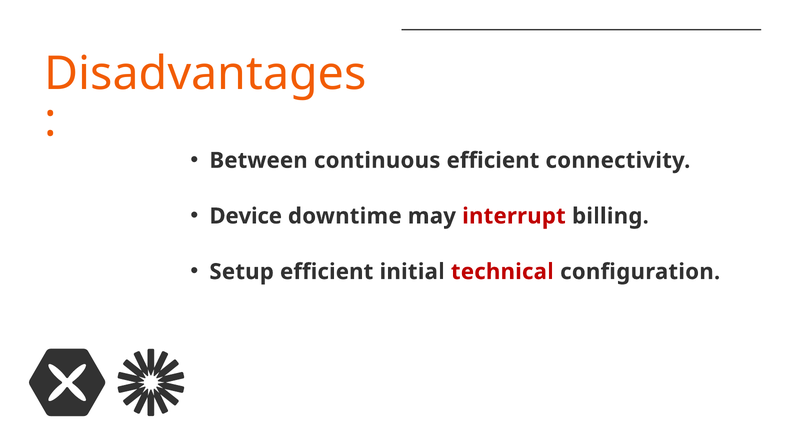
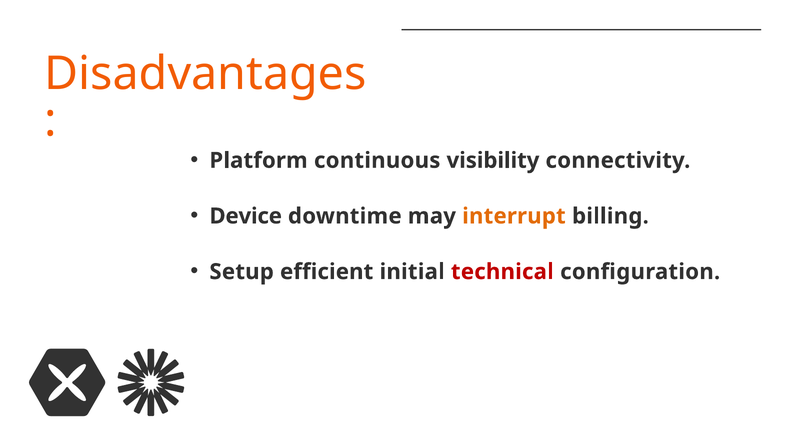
Between: Between -> Platform (259, 160)
continuous efficient: efficient -> visibility (493, 160)
interrupt colour: red -> orange (514, 216)
